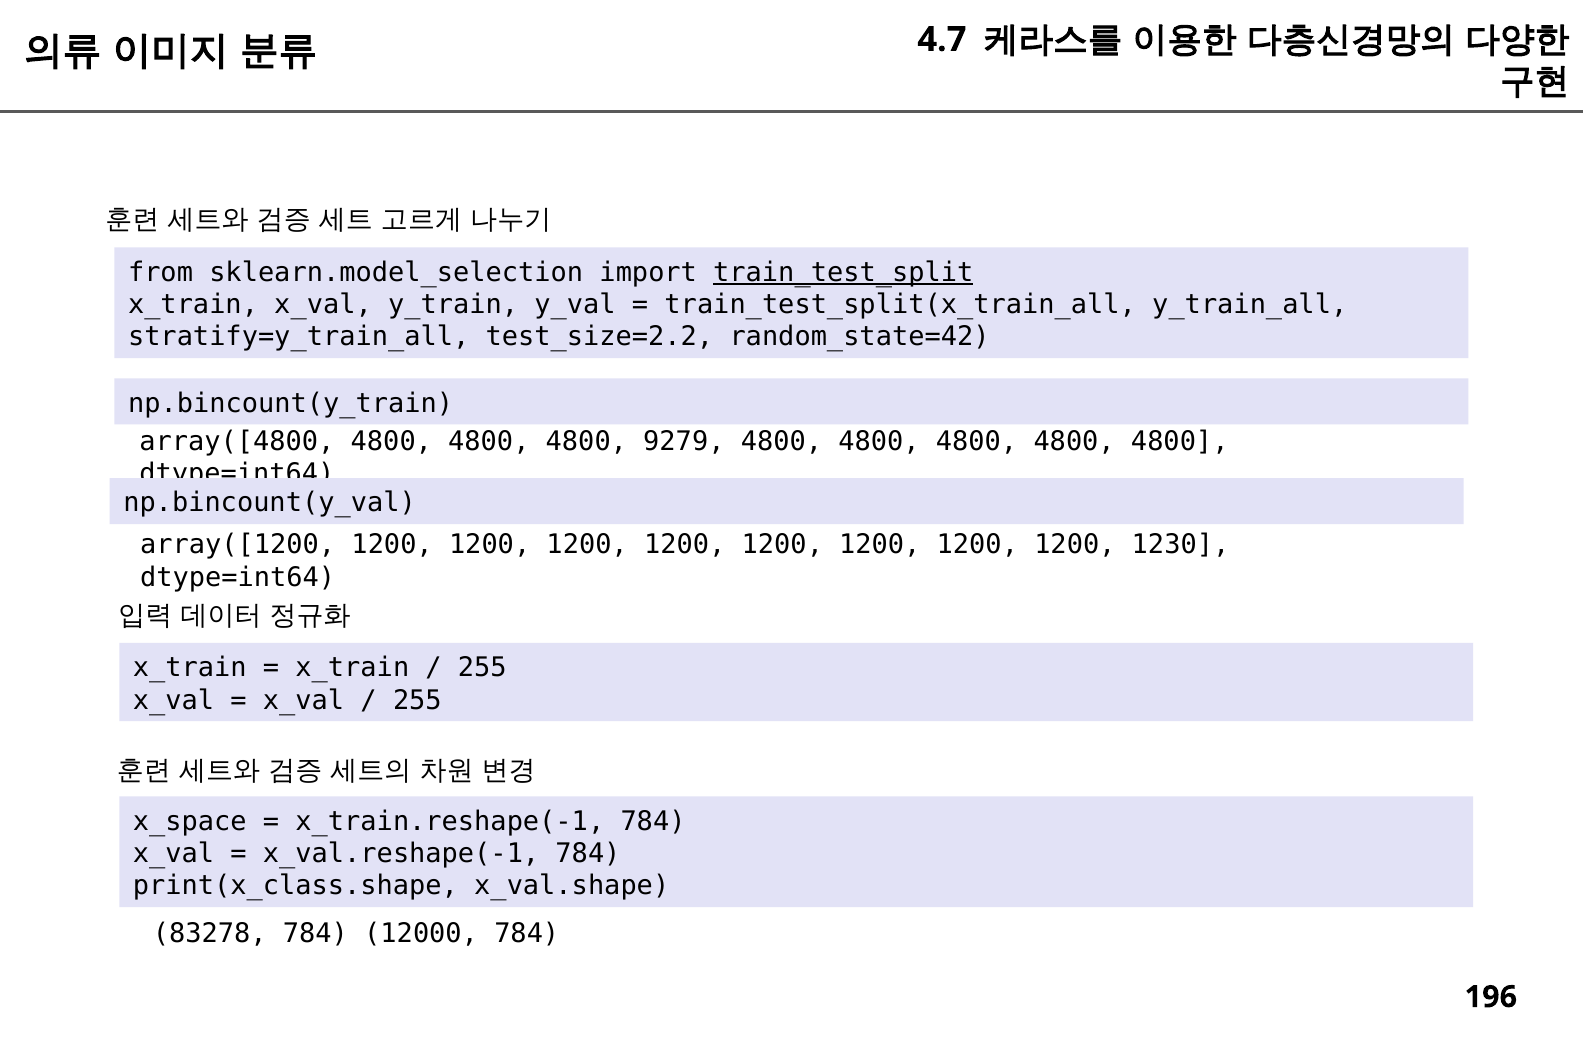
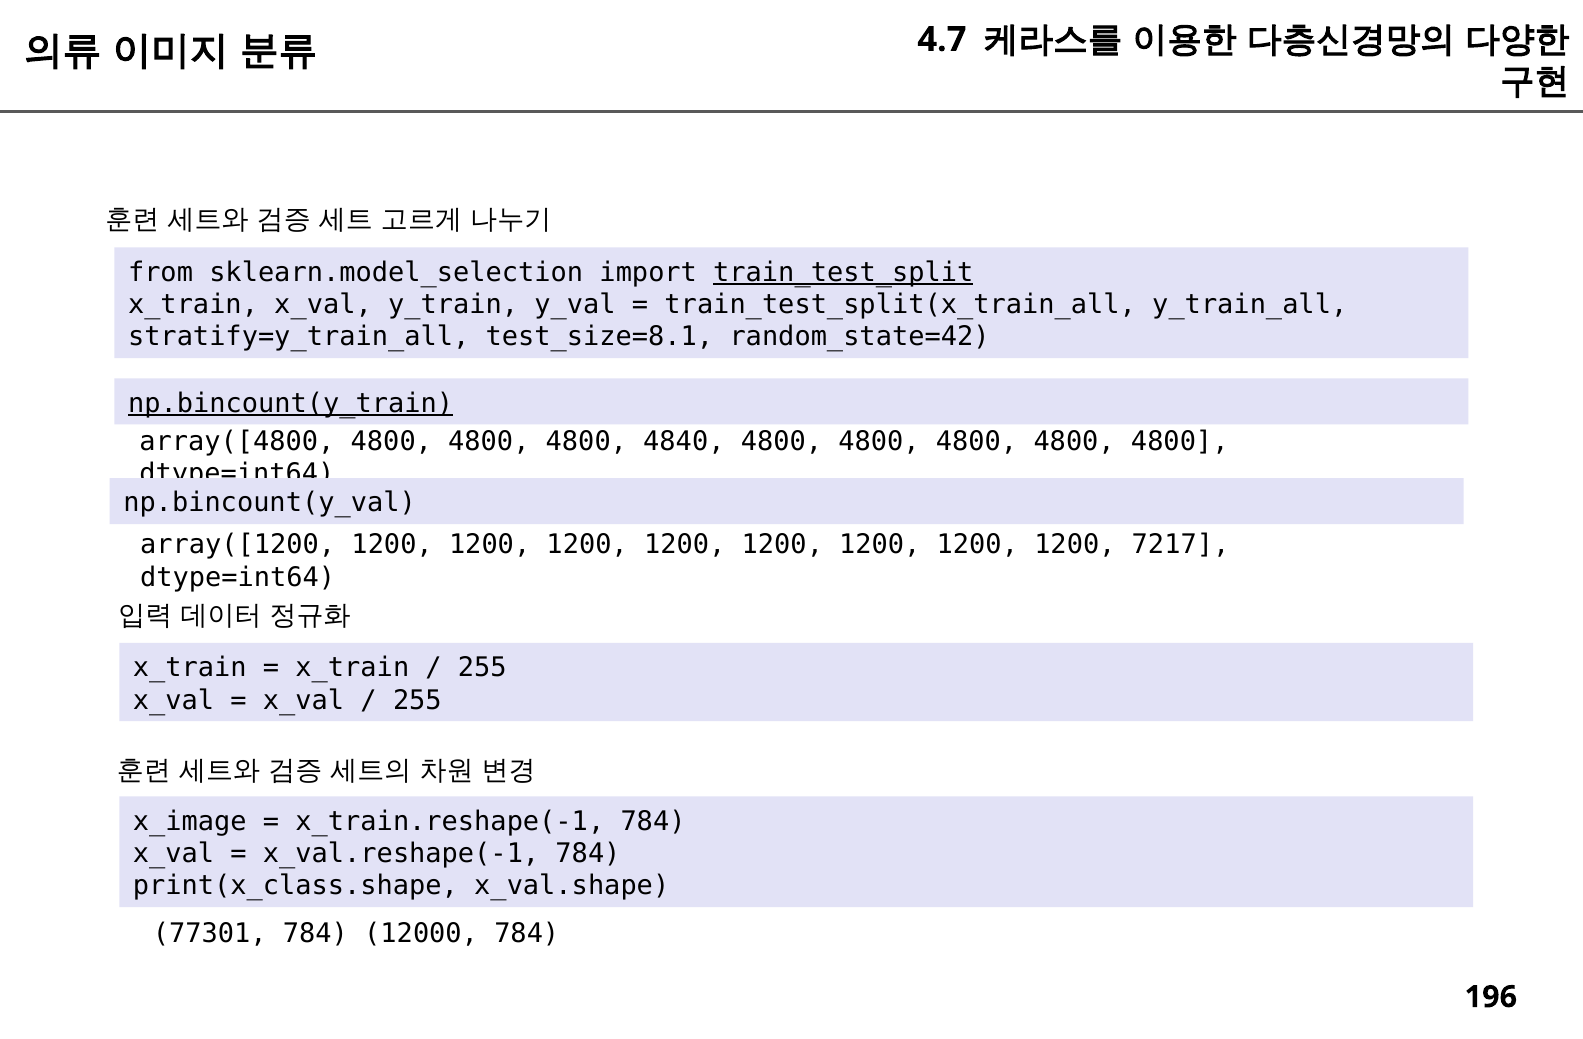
test_size=2.2: test_size=2.2 -> test_size=8.1 (599, 337)
np.bincount(y_train underline: none -> present (291, 404)
9279: 9279 -> 4840 (684, 442)
1230: 1230 -> 7217 (1181, 545)
x_space: x_space -> x_image (190, 822)
83278: 83278 -> 77301 (210, 934)
